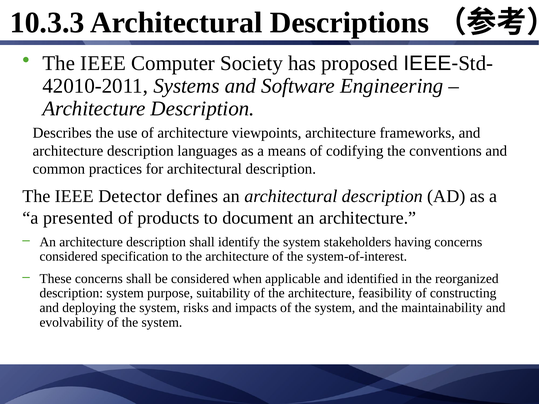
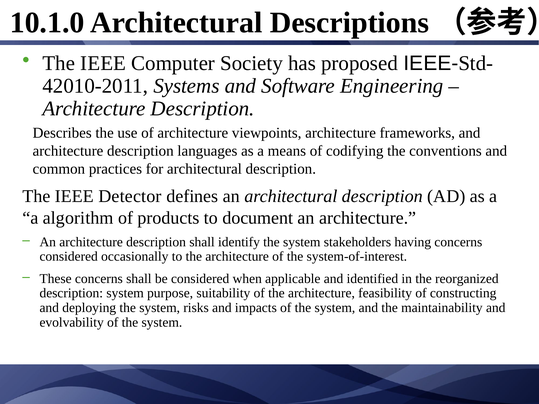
10.3.3: 10.3.3 -> 10.1.0 (47, 23)
presented: presented -> algorithm (78, 218)
specification: specification -> occasionally (135, 257)
